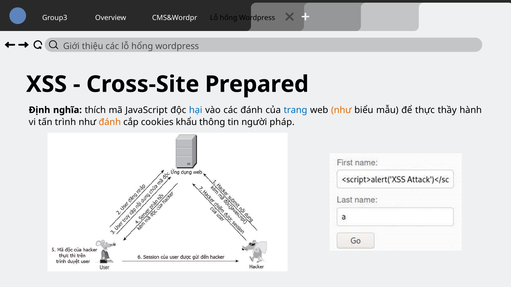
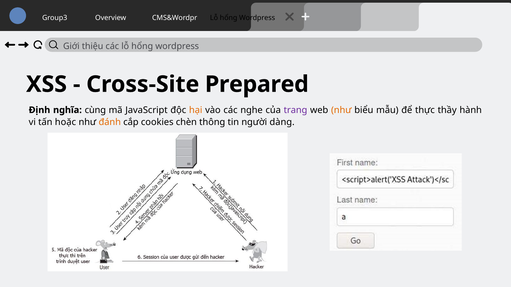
thích: thích -> cùng (95, 110)
hại colour: blue -> orange (196, 110)
các đánh: đánh -> nghe (252, 110)
trang colour: blue -> purple (296, 110)
trình: trình -> hoặc (65, 122)
khẩu: khẩu -> chèn (186, 122)
pháp: pháp -> dàng (282, 122)
